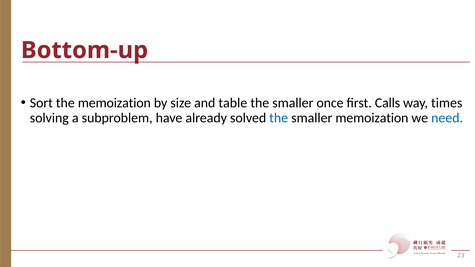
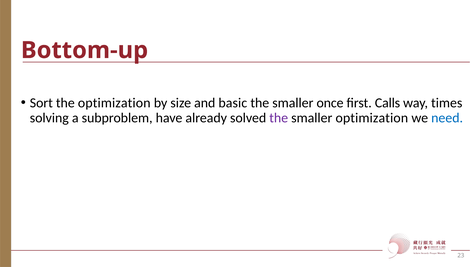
the memoization: memoization -> optimization (114, 103)
table: table -> basic (233, 103)
the colour: blue -> purple (279, 118)
smaller memoization: memoization -> optimization (372, 118)
